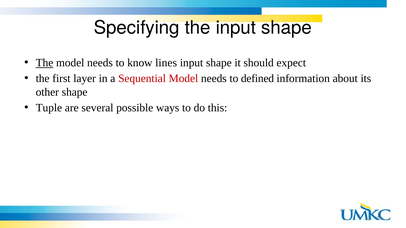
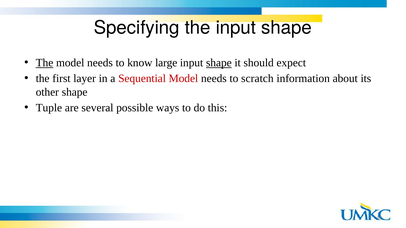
lines: lines -> large (166, 63)
shape underline: none -> present (219, 63)
defined: defined -> scratch (257, 79)
